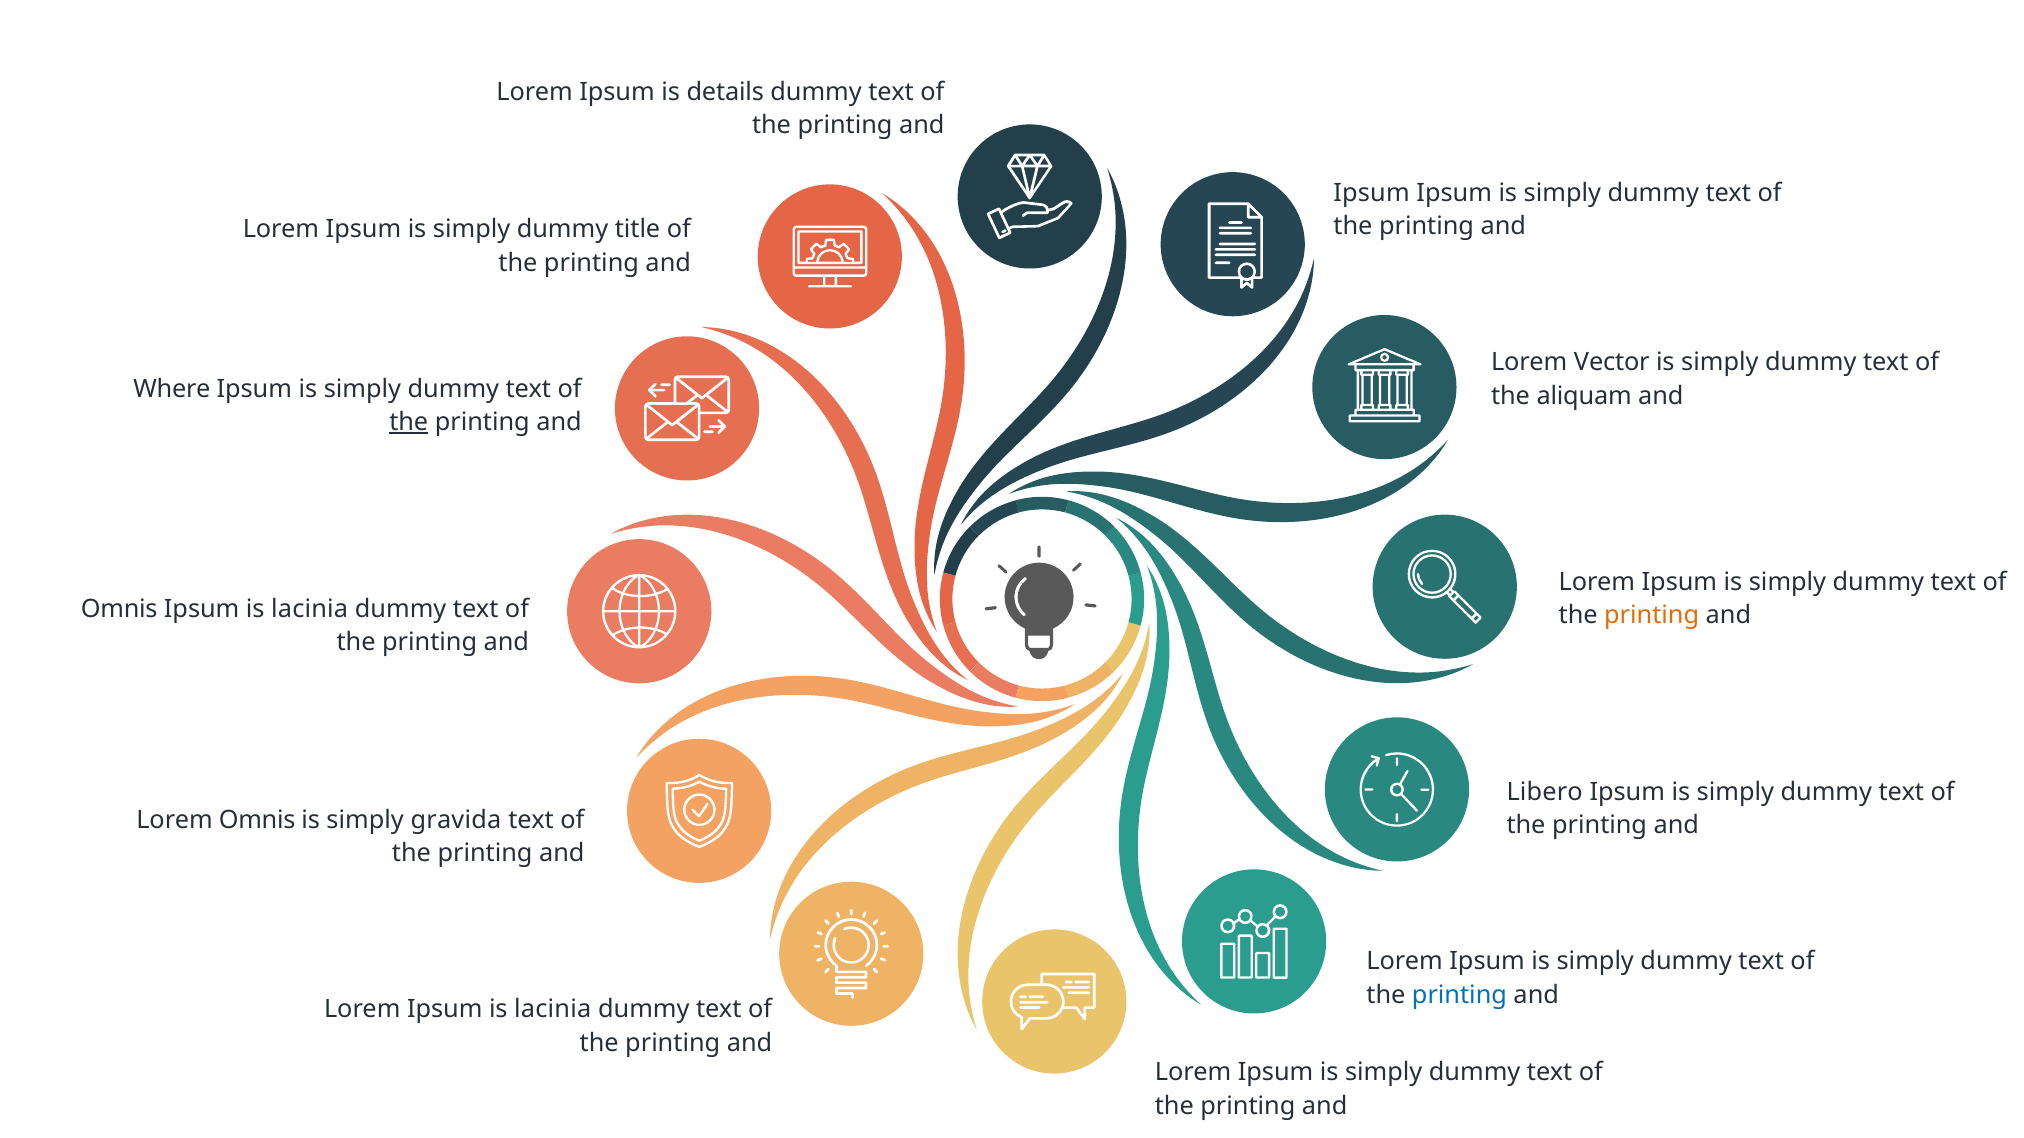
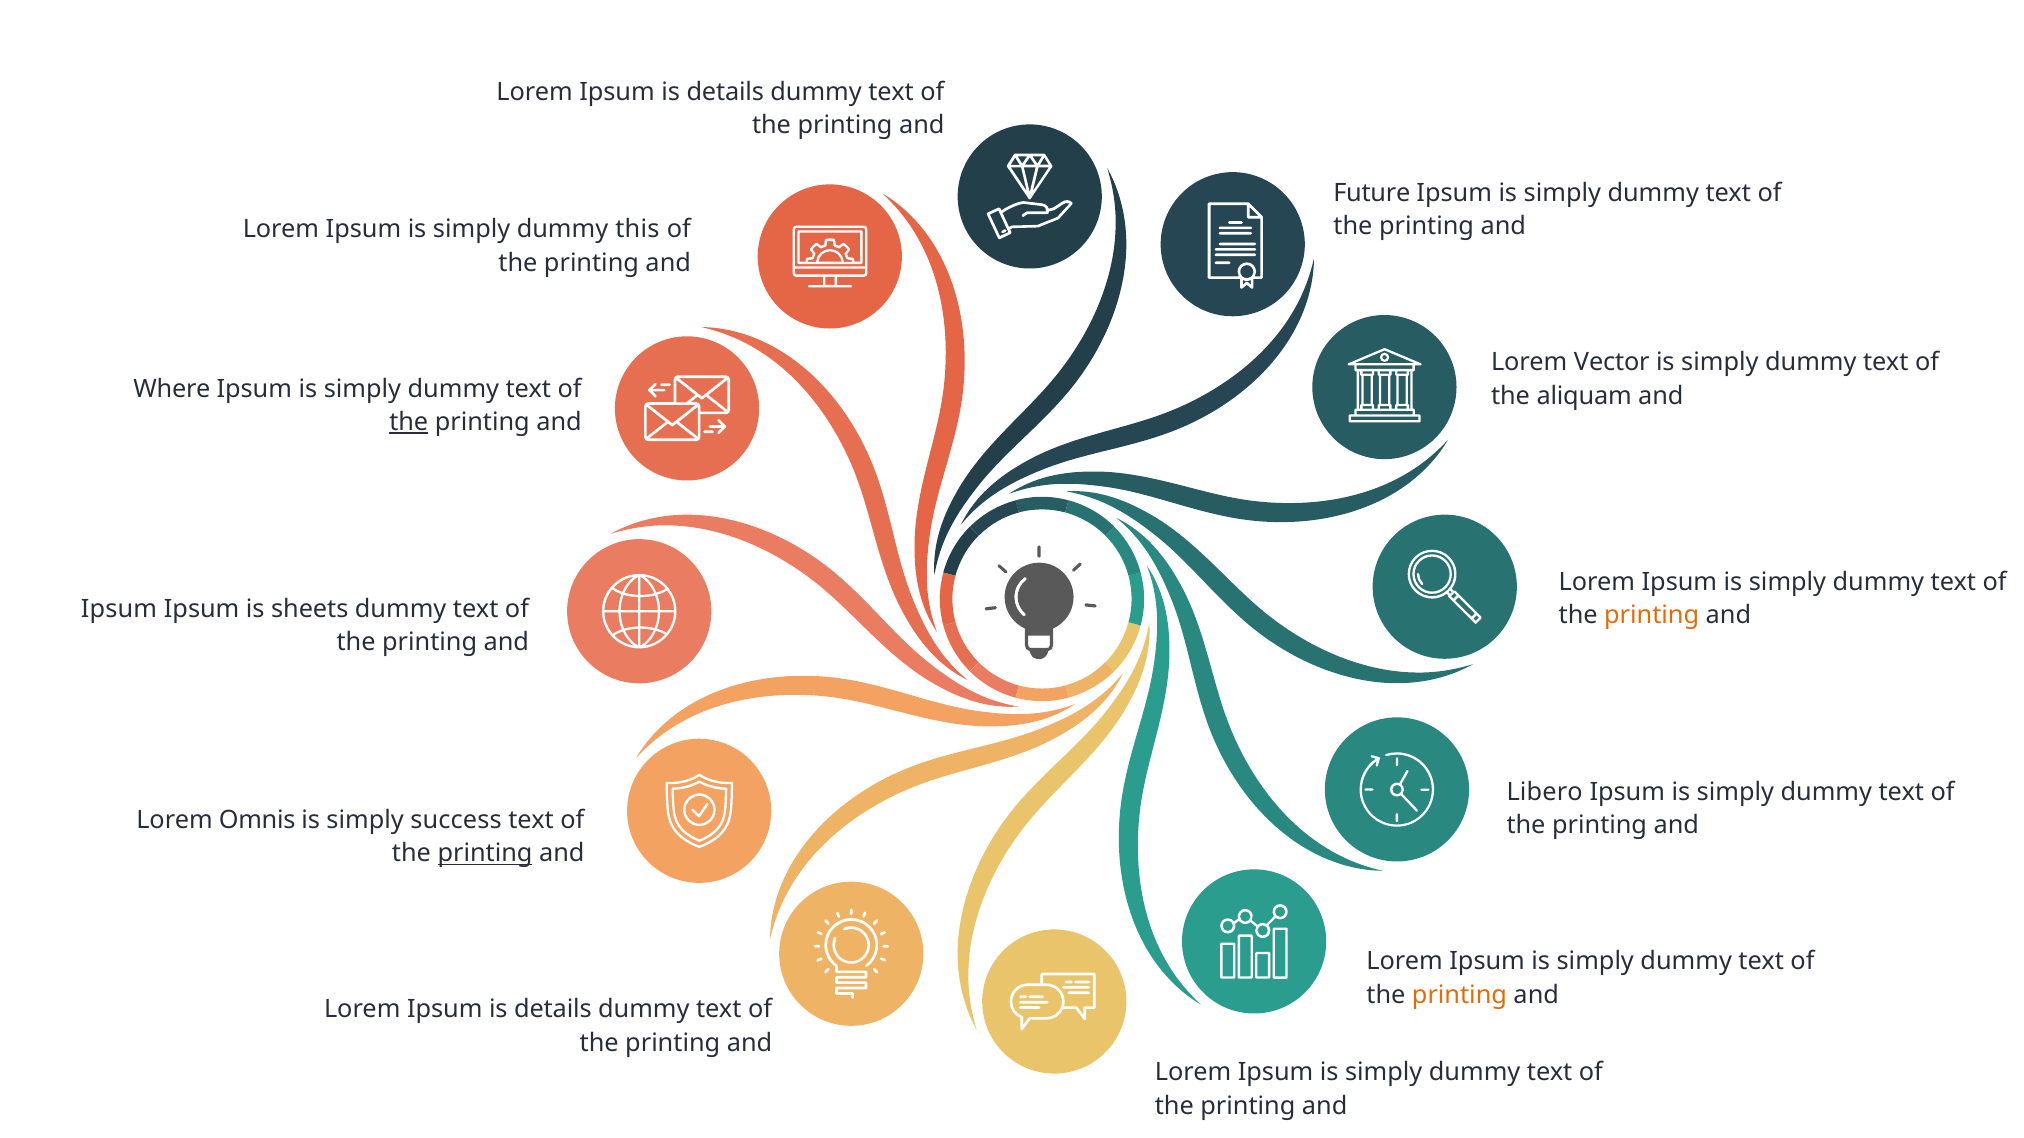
Ipsum: Ipsum -> Future (1372, 193)
title: title -> this (637, 230)
Omnis: Omnis -> Ipsum (119, 610)
lacinia: lacinia -> sheets (310, 610)
gravida: gravida -> success (456, 821)
printing underline: none -> present (485, 854)
printing colour: blue -> orange (1459, 995)
lacinia: lacinia -> details (553, 1010)
